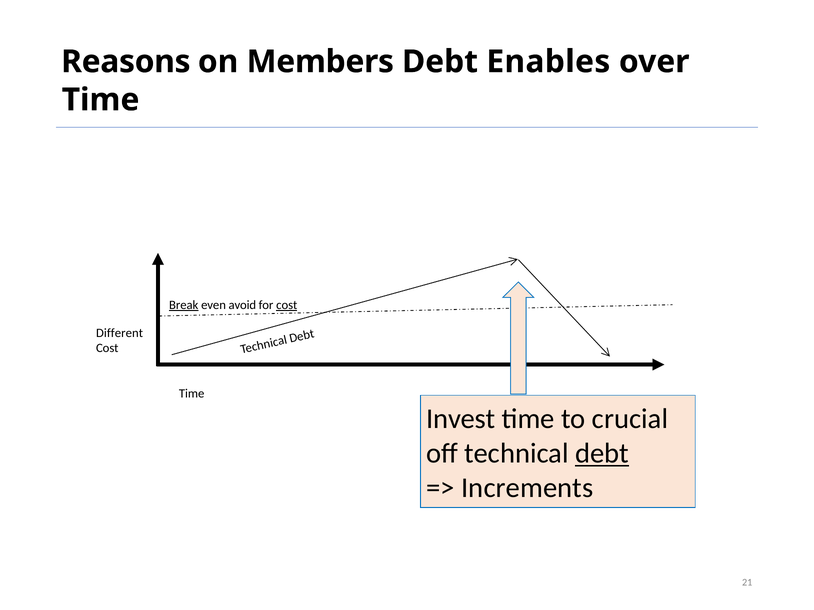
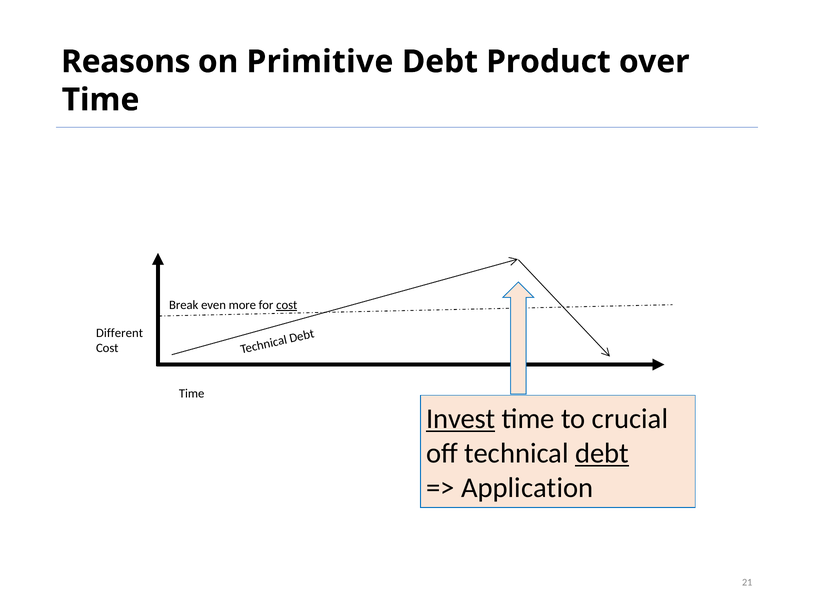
Members: Members -> Primitive (320, 62)
Enables: Enables -> Product (548, 62)
Break underline: present -> none (184, 305)
avoid: avoid -> more (242, 305)
Invest underline: none -> present (461, 419)
Increments: Increments -> Application (527, 488)
